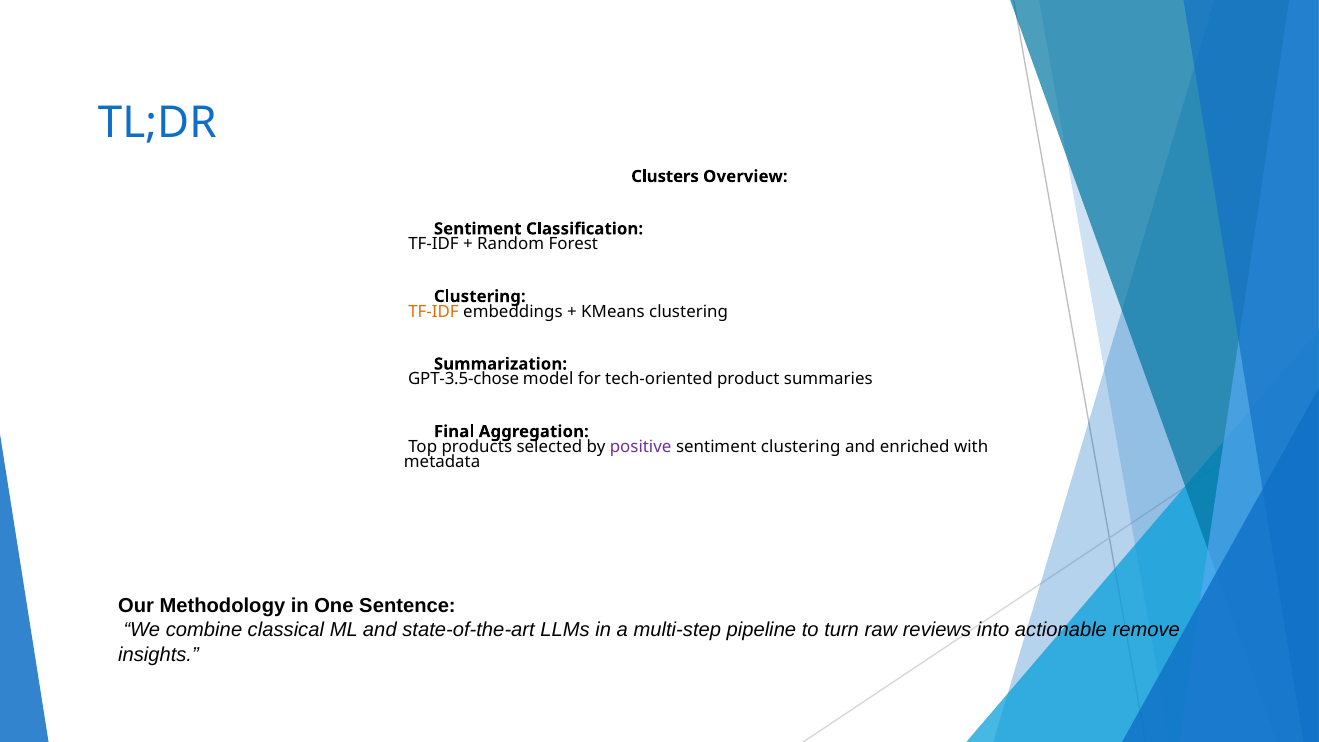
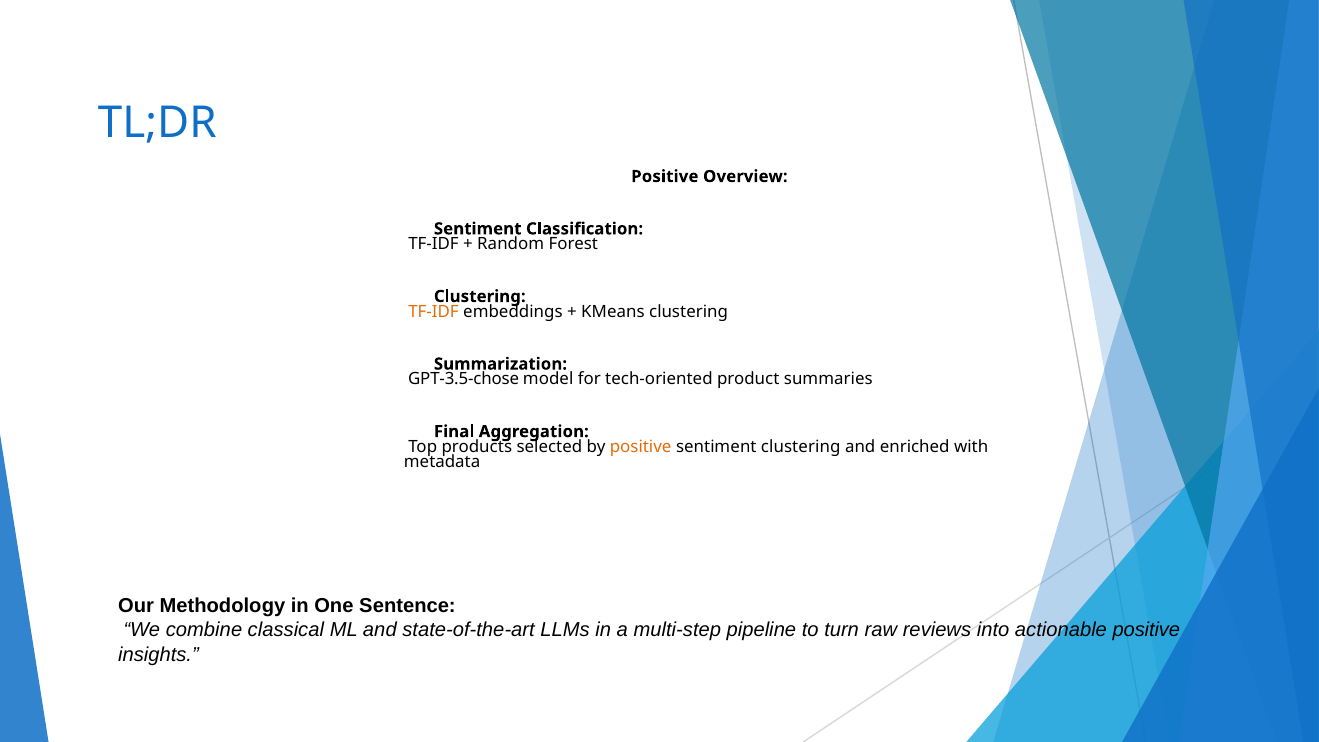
Clusters: Clusters -> Positive (665, 176)
positive colour: purple -> orange (641, 447)
actionable remove: remove -> positive (1146, 630)
